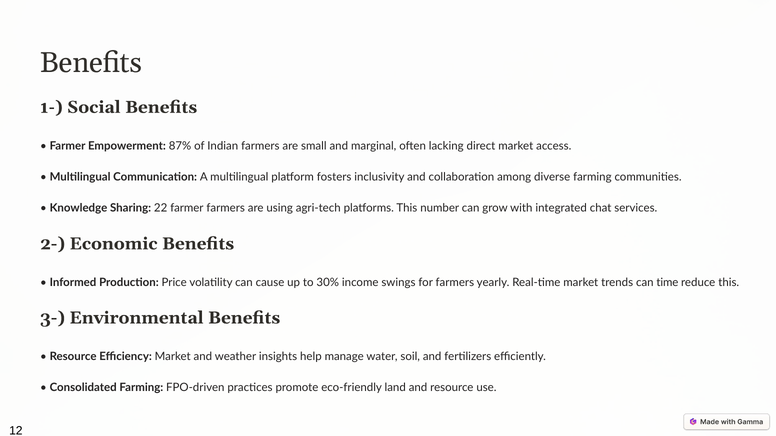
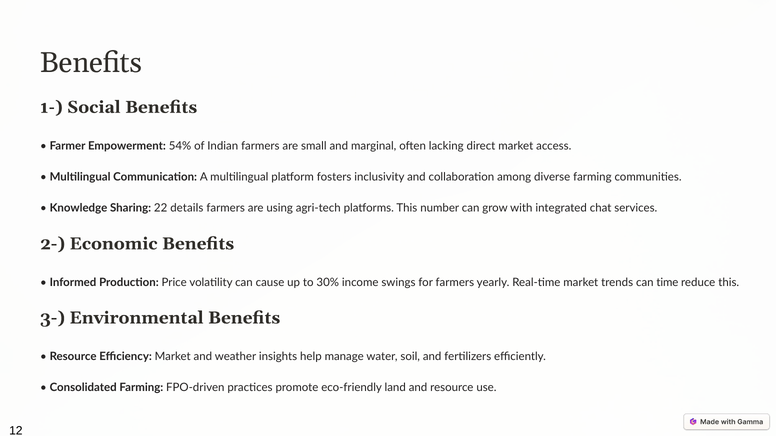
87%: 87% -> 54% (180, 146)
22 farmer: farmer -> details (187, 208)
